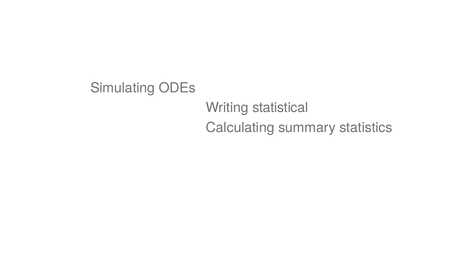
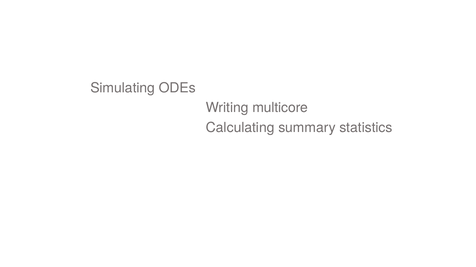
statistical: statistical -> multicore (280, 108)
